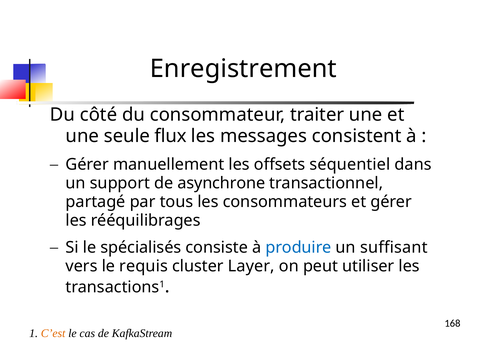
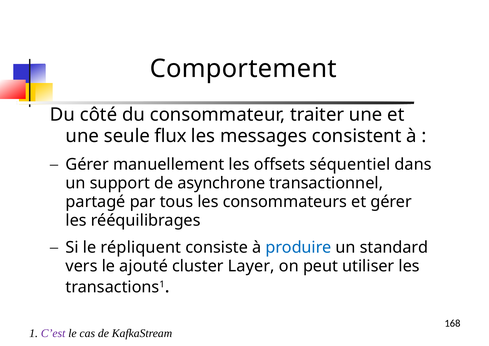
Enregistrement: Enregistrement -> Comportement (243, 69)
spécialisés: spécialisés -> répliquent (141, 247)
suffisant: suffisant -> standard (394, 247)
requis: requis -> ajouté (144, 266)
C’est colour: orange -> purple (53, 333)
